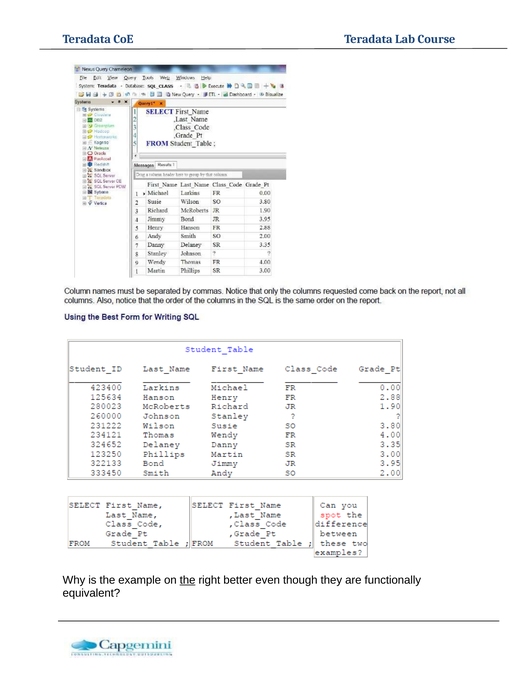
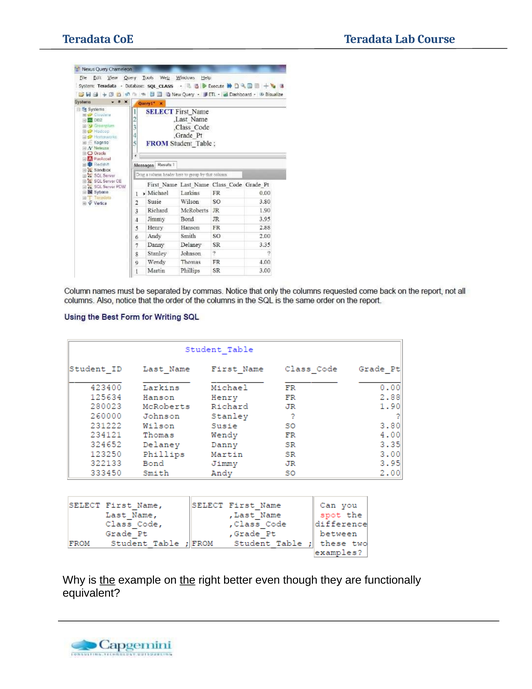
the underline: none -> present (107, 580)
